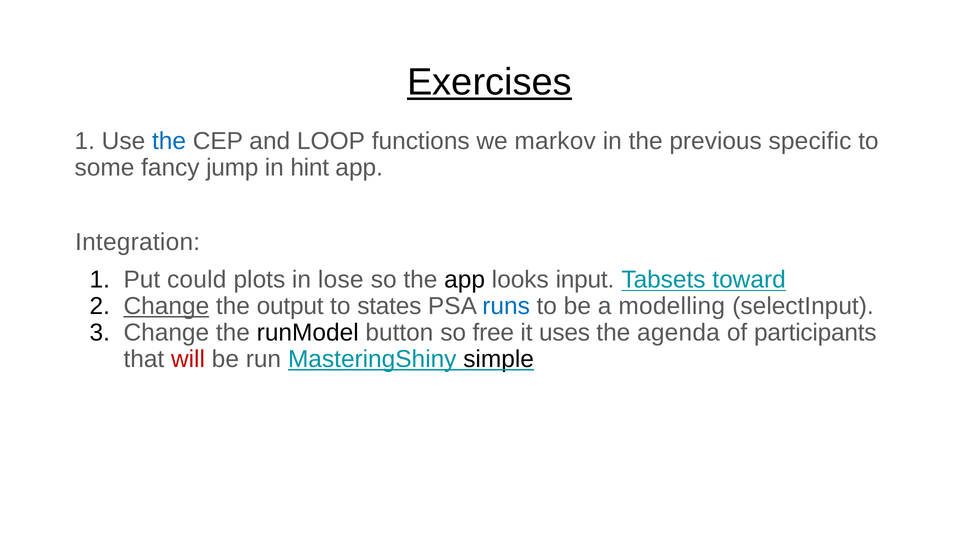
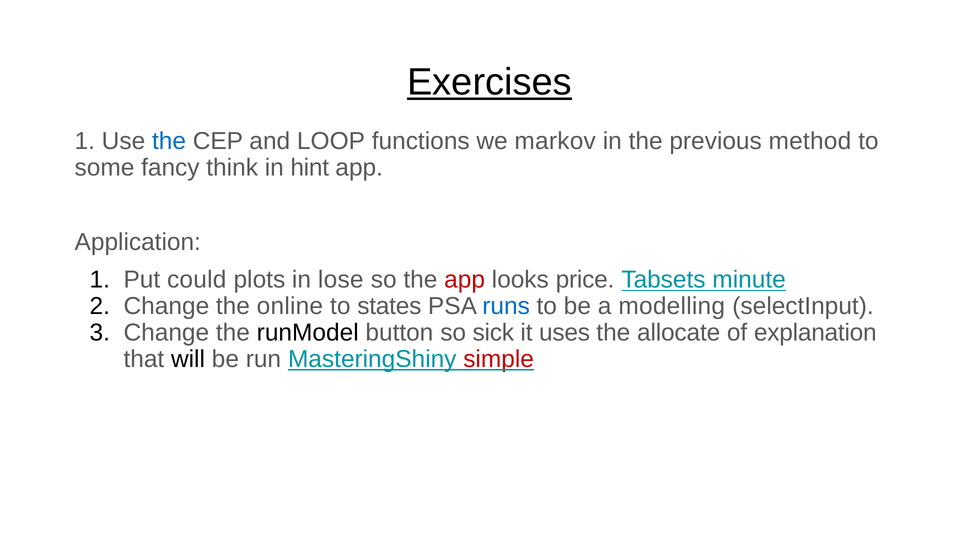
specific: specific -> method (810, 141)
jump: jump -> think (232, 168)
Integration: Integration -> Application (138, 242)
app colour: black -> red (465, 279)
input: input -> price (585, 279)
toward: toward -> minute (749, 279)
Change underline: present -> none (166, 306)
output: output -> online (290, 306)
free: free -> sick (493, 332)
agenda: agenda -> allocate (679, 332)
participants: participants -> explanation (815, 332)
will colour: red -> black (188, 359)
simple colour: black -> red (499, 359)
